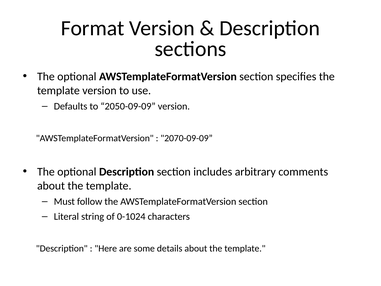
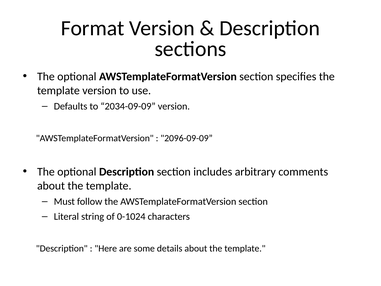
2050-09-09: 2050-09-09 -> 2034-09-09 (128, 106)
2070-09-09: 2070-09-09 -> 2096-09-09 (187, 138)
